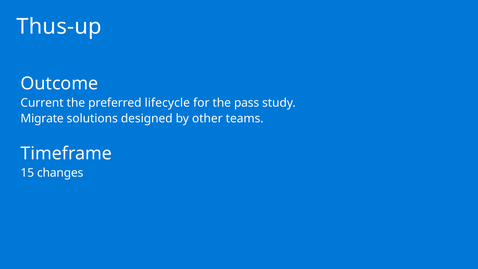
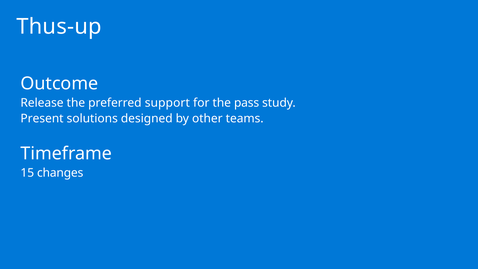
Current: Current -> Release (42, 103)
lifecycle: lifecycle -> support (167, 103)
Migrate: Migrate -> Present (42, 119)
